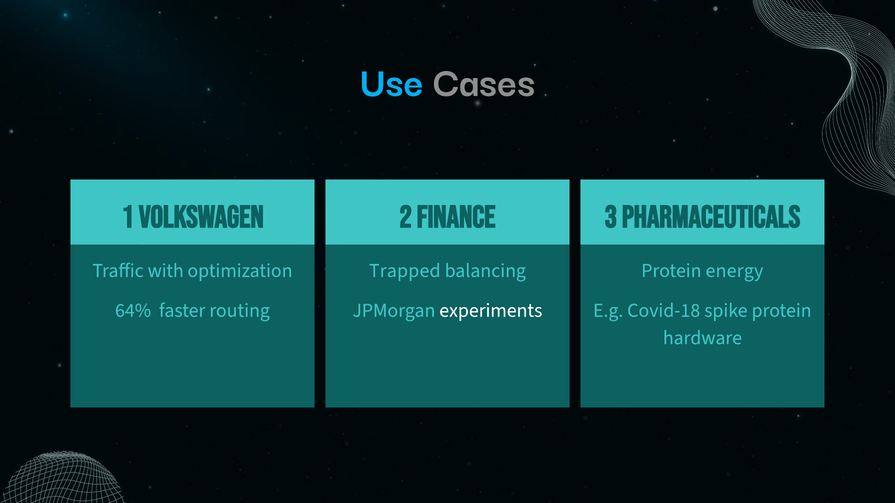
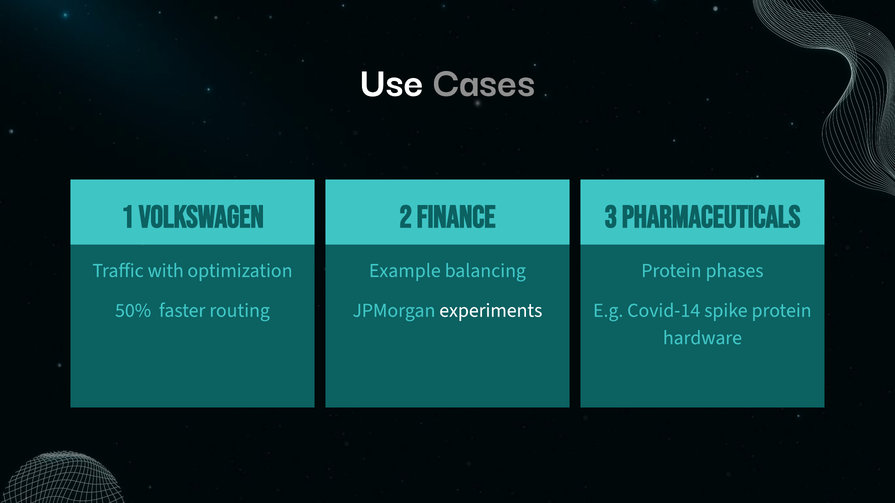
Use colour: light blue -> white (392, 82)
Trapped: Trapped -> Example (405, 271)
energy: energy -> phases (735, 271)
64%: 64% -> 50% (133, 311)
Covid-18: Covid-18 -> Covid-14 (664, 311)
